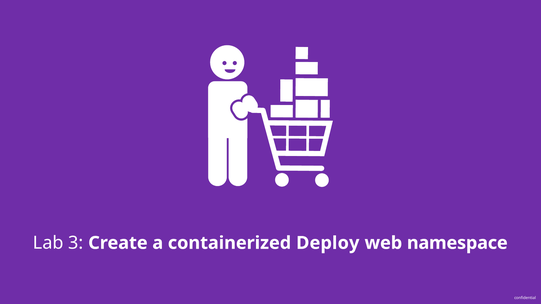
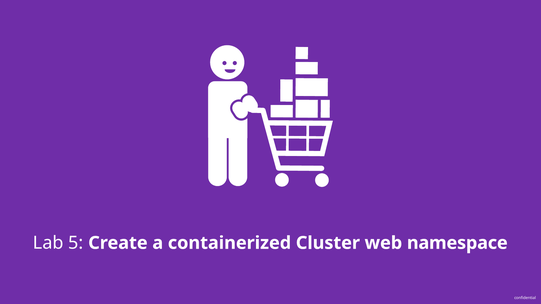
3: 3 -> 5 (76, 243)
Deploy: Deploy -> Cluster (328, 243)
